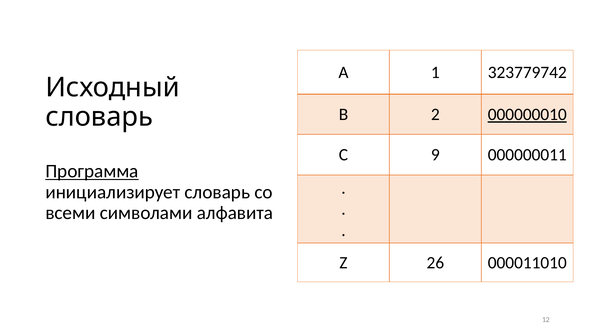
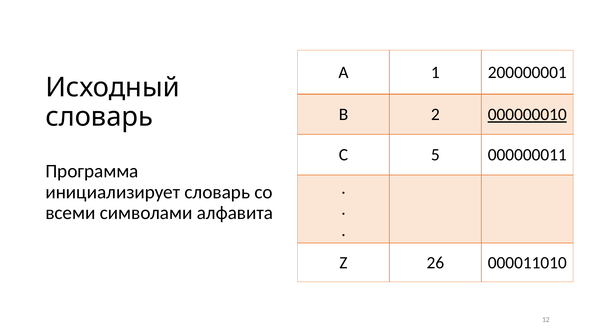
323779742: 323779742 -> 200000001 (527, 72)
9: 9 -> 5 (435, 155)
Программа underline: present -> none (92, 171)
